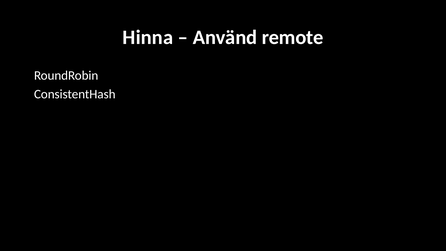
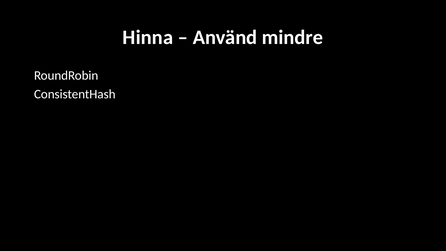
remote: remote -> mindre (292, 37)
